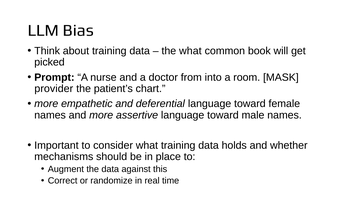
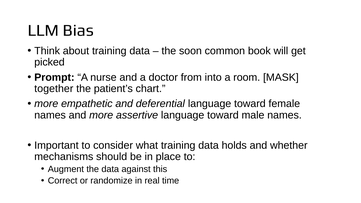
the what: what -> soon (190, 51)
provider: provider -> together (54, 89)
